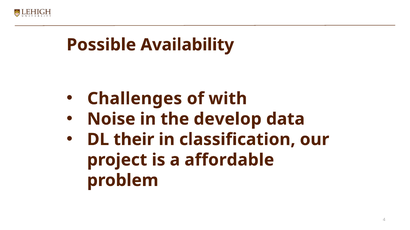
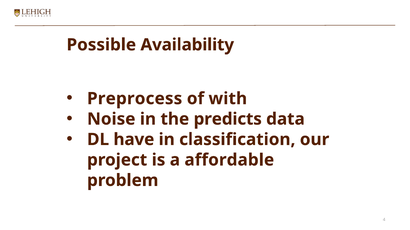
Challenges: Challenges -> Preprocess (135, 99)
develop: develop -> predicts (228, 119)
their: their -> have (134, 140)
